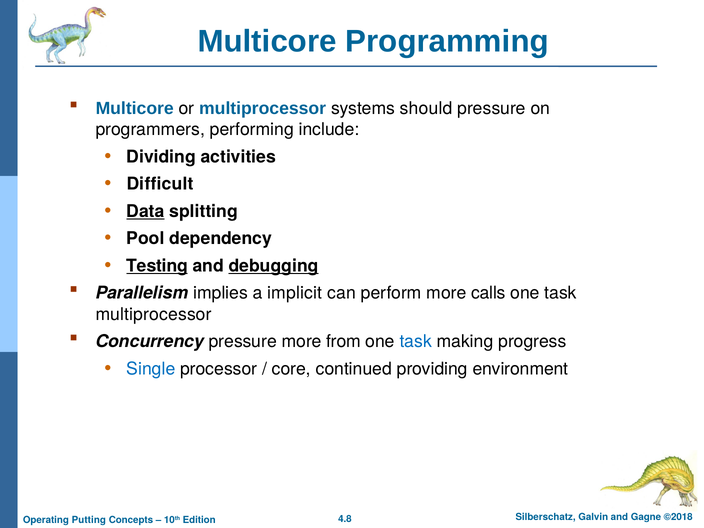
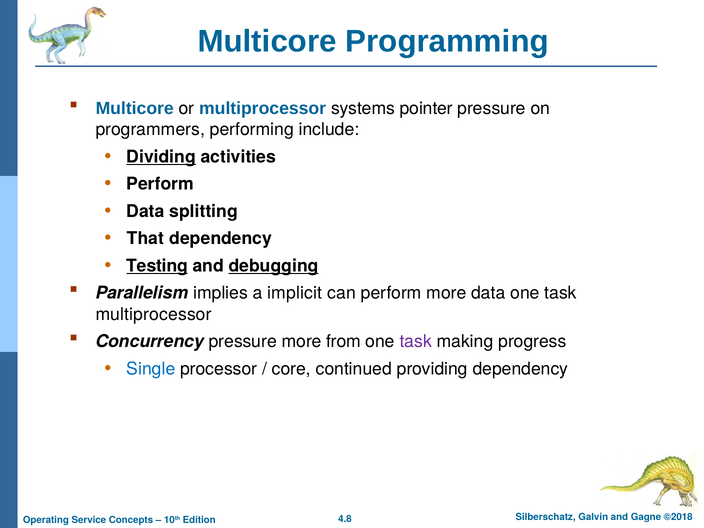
should: should -> pointer (426, 108)
Dividing underline: none -> present (161, 157)
Difficult: Difficult -> Perform (160, 184)
Data underline: present -> none (146, 211)
Pool: Pool -> That (145, 239)
more calls: calls -> data (488, 293)
task colour: blue -> purple (416, 341)
providing environment: environment -> dependency (520, 369)
Putting: Putting -> Service (89, 520)
